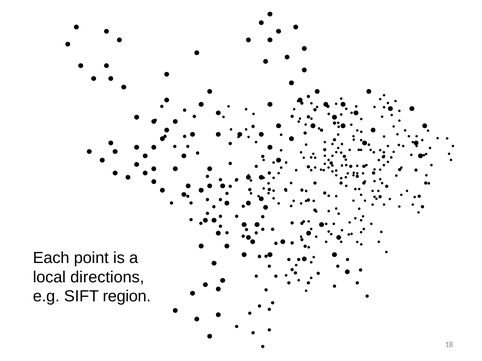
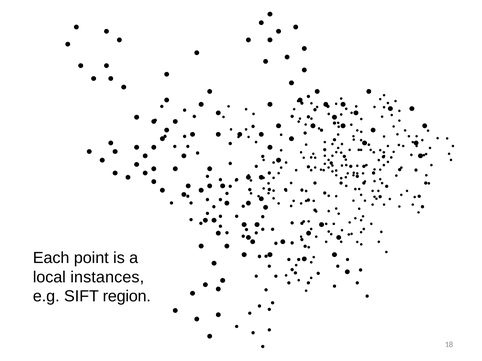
directions: directions -> instances (107, 277)
